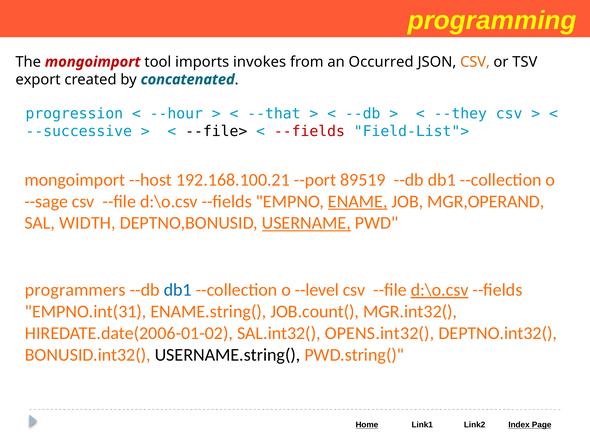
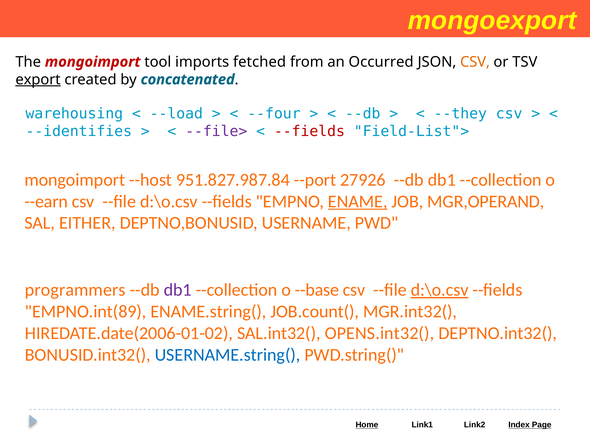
programming: programming -> mongoexport (492, 20)
invokes: invokes -> fetched (260, 62)
export underline: none -> present (38, 80)
progression: progression -> warehousing (74, 114)
--hour: --hour -> --load (176, 114)
--that: --that -> --four (274, 114)
--successive: --successive -> --identifies (79, 132)
--file> colour: black -> purple (216, 132)
192.168.100.21: 192.168.100.21 -> 951.827.987.84 (233, 180)
89519: 89519 -> 27926 (363, 180)
--sage: --sage -> --earn (46, 202)
WIDTH: WIDTH -> EITHER (87, 223)
USERNAME underline: present -> none (306, 223)
db1 colour: blue -> purple (178, 290)
--level: --level -> --base (317, 290)
EMPNO.int(31: EMPNO.int(31 -> EMPNO.int(89 (86, 312)
USERNAME.string( colour: black -> blue (228, 355)
